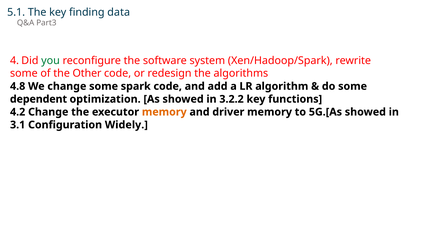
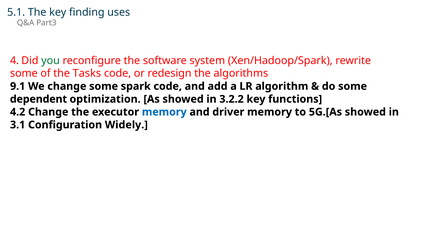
data: data -> uses (119, 12)
Other: Other -> Tasks (87, 73)
4.8: 4.8 -> 9.1 (18, 86)
memory colour: orange -> blue (164, 112)
